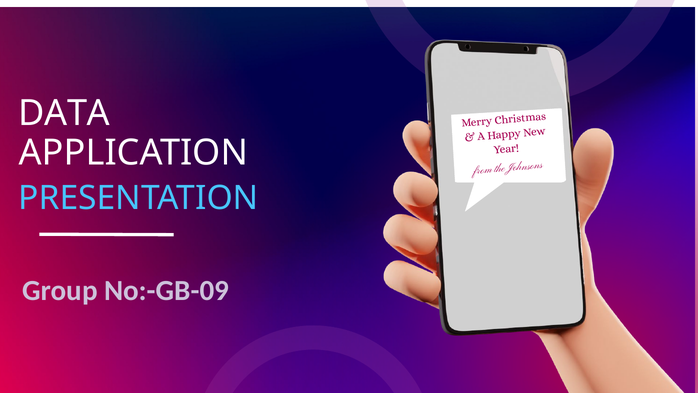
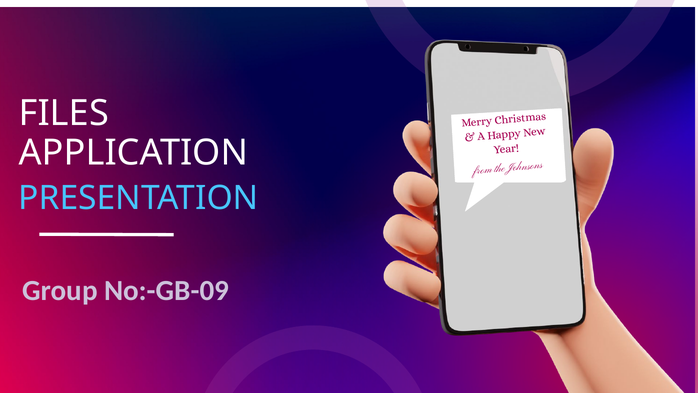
DATA: DATA -> FILES (64, 113)
